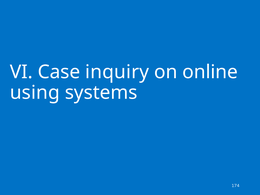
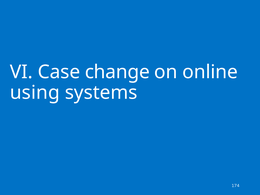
inquiry: inquiry -> change (117, 72)
